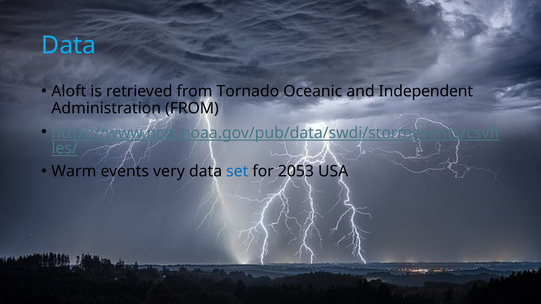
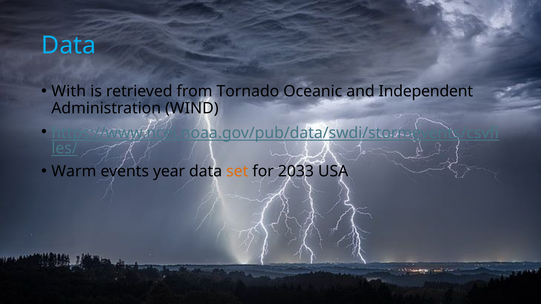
Aloft: Aloft -> With (69, 91)
Administration FROM: FROM -> WIND (192, 109)
very: very -> year (169, 172)
set colour: blue -> orange (237, 172)
2053: 2053 -> 2033 (296, 172)
